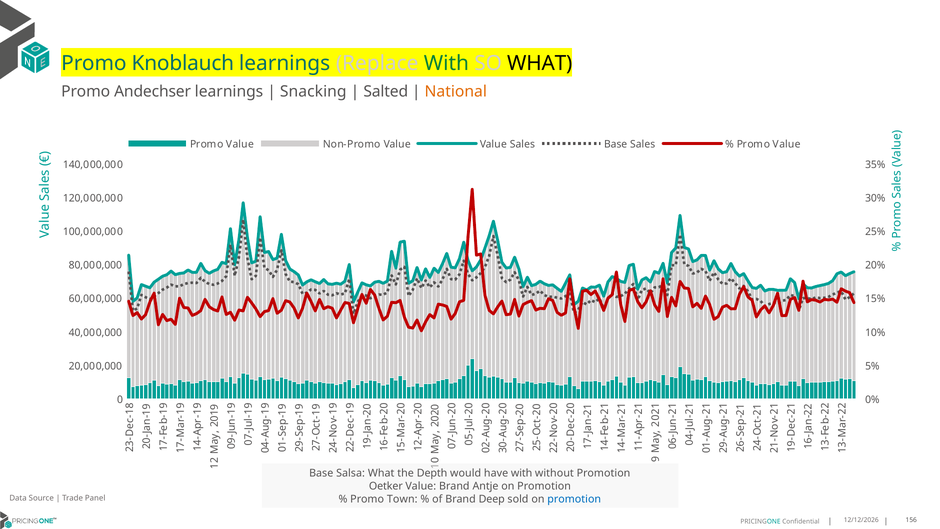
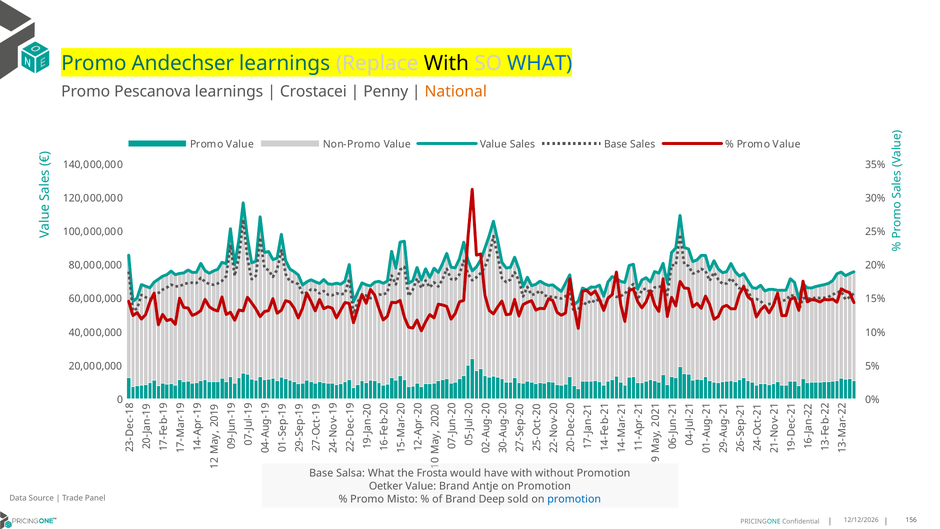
Knoblauch: Knoblauch -> Andechser (183, 63)
With colour: green -> black (446, 63)
WHAT colour: black -> blue (540, 63)
Andechser: Andechser -> Pescanova (153, 92)
Snacking: Snacking -> Crostacei (313, 92)
Salted: Salted -> Penny (386, 92)
Depth: Depth -> Frosta (432, 473)
Town: Town -> Misto (402, 499)
